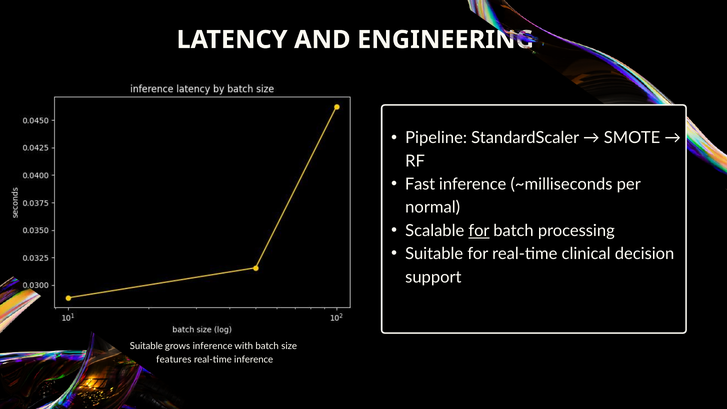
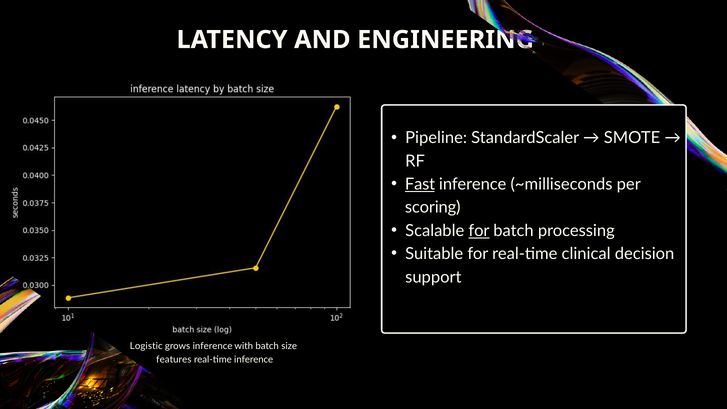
Fast underline: none -> present (420, 184)
normal: normal -> scoring (433, 207)
Suitable: Suitable -> Logistic (146, 346)
